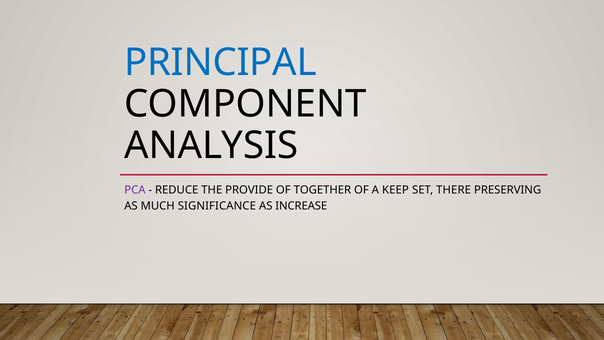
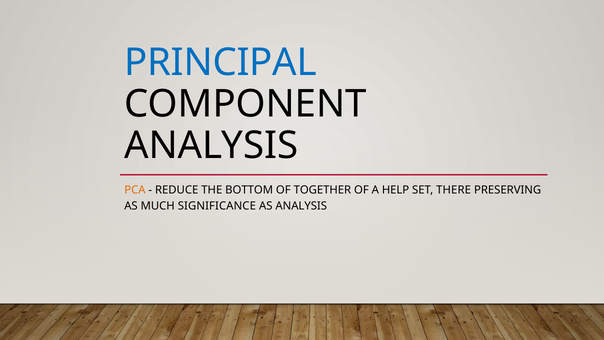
PCA colour: purple -> orange (135, 190)
PROVIDE: PROVIDE -> BOTTOM (249, 190)
KEEP: KEEP -> HELP (396, 190)
AS INCREASE: INCREASE -> ANALYSIS (301, 206)
